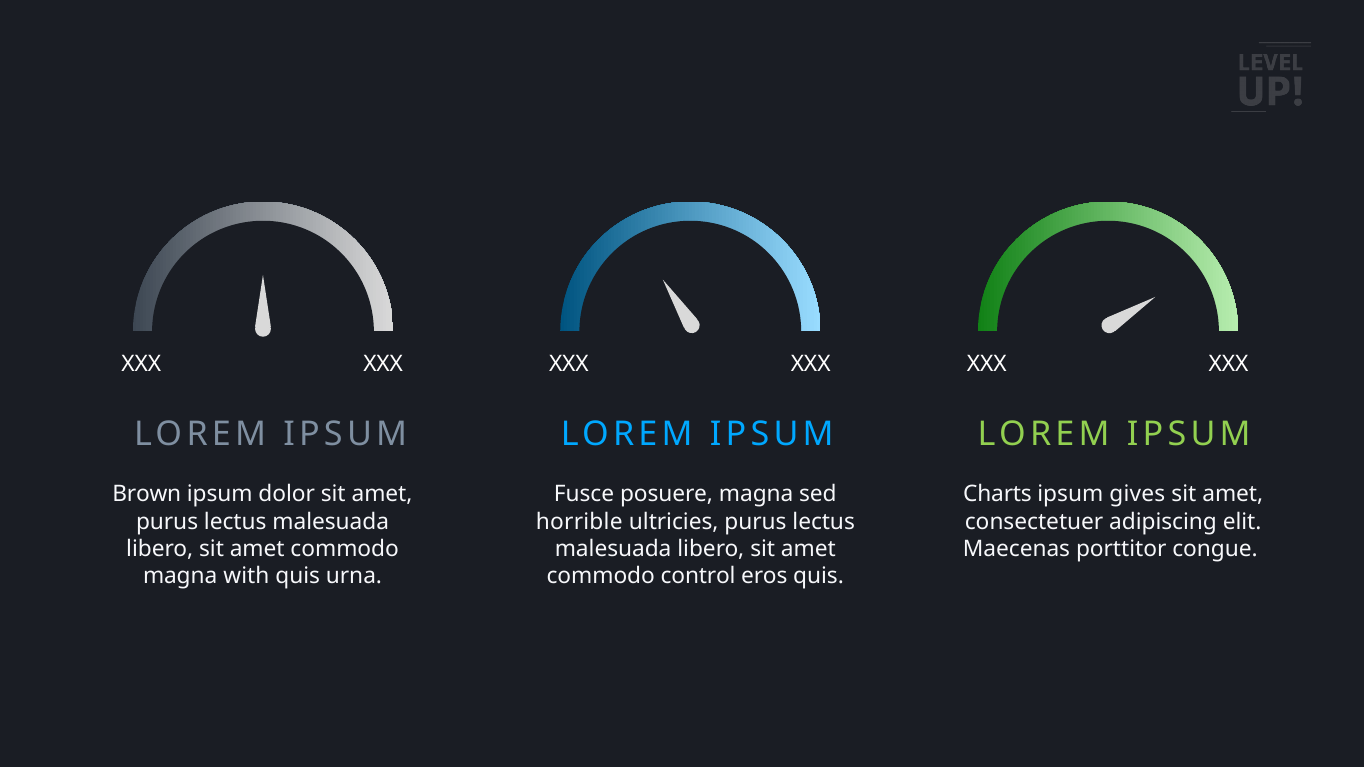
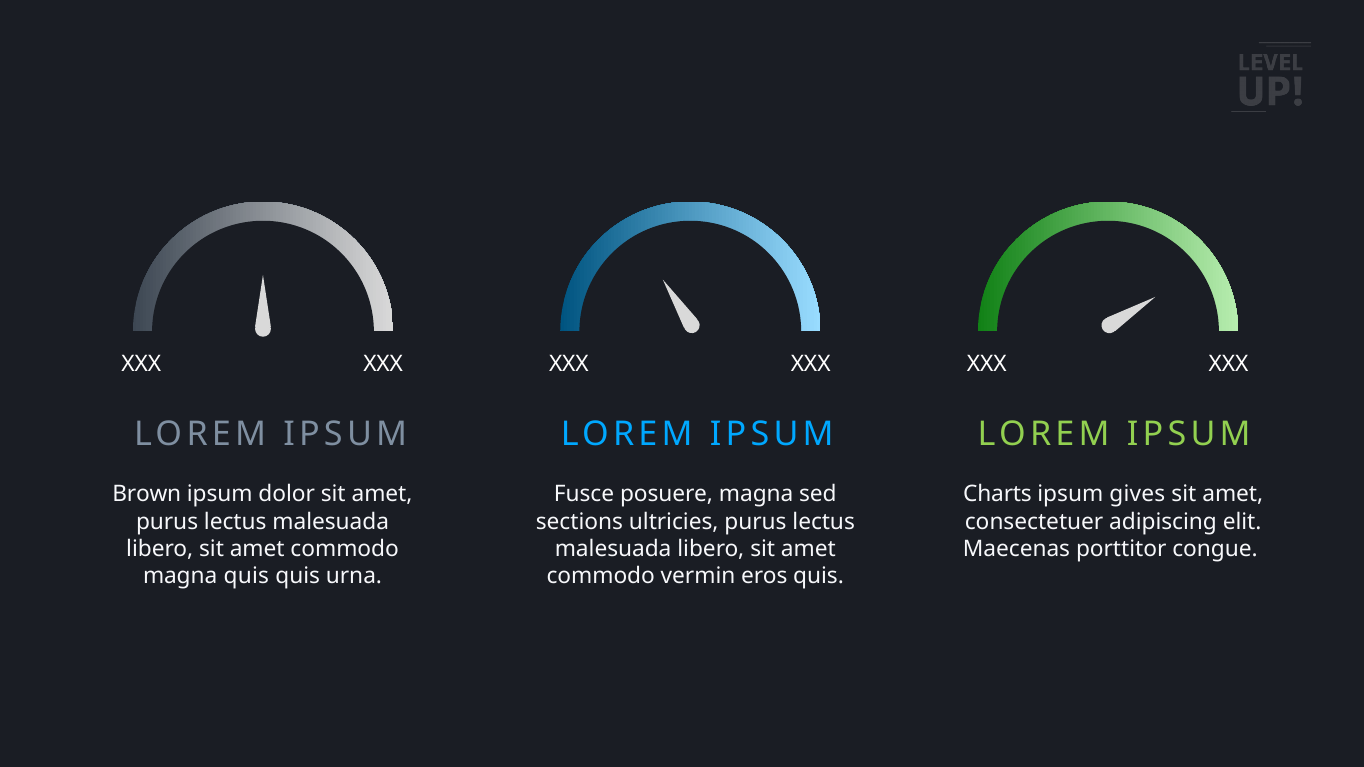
horrible: horrible -> sections (579, 522)
magna with: with -> quis (246, 576)
control: control -> vermin (698, 576)
